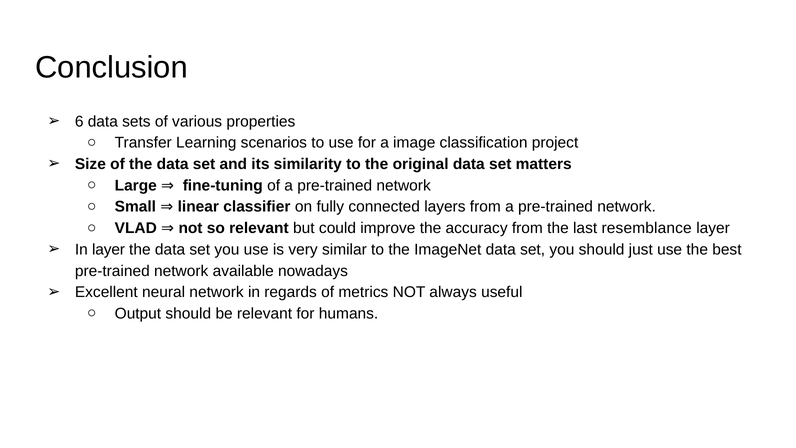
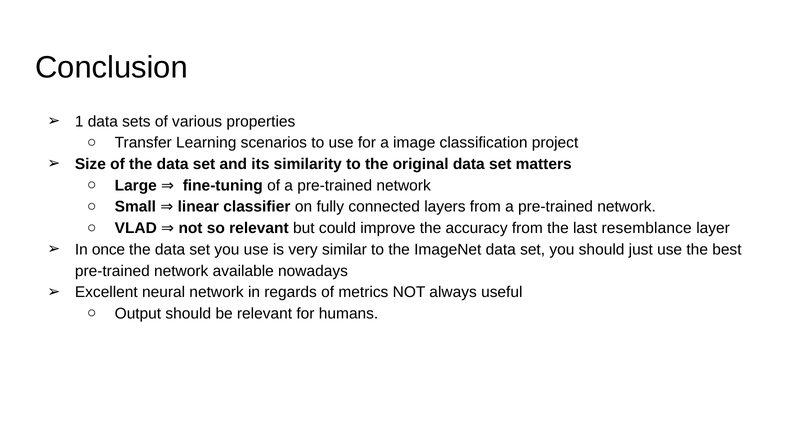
6: 6 -> 1 (79, 121)
In layer: layer -> once (109, 249)
